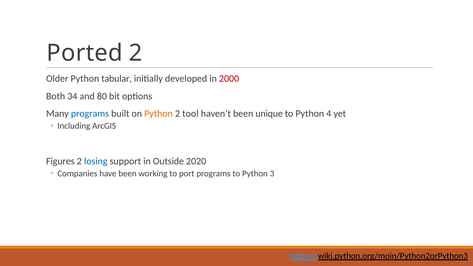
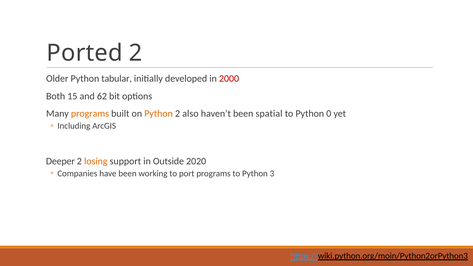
34: 34 -> 15 (72, 96)
80: 80 -> 62 (102, 96)
programs colour: blue -> orange (90, 114)
tool: tool -> also (190, 114)
unique: unique -> spatial (269, 114)
4: 4 -> 0 (329, 114)
Figures: Figures -> Deeper (60, 161)
losing colour: blue -> orange (96, 161)
